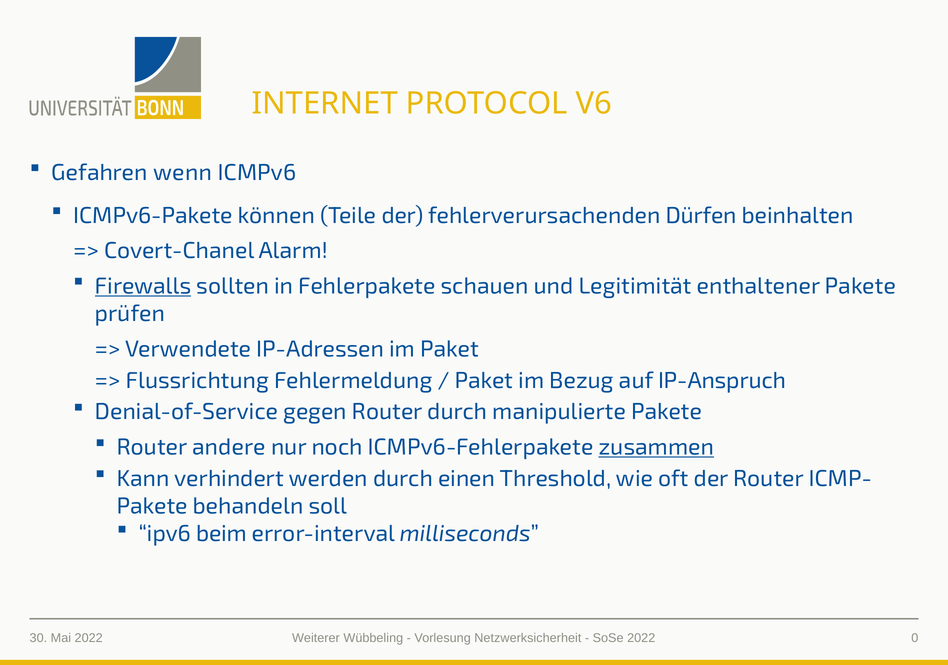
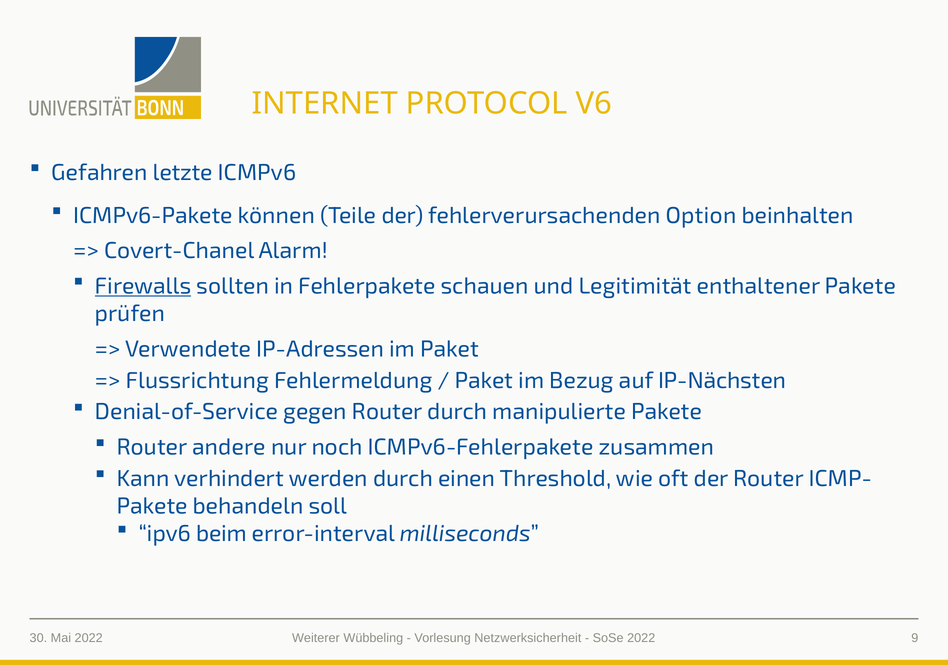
wenn: wenn -> letzte (183, 172)
Dürfen: Dürfen -> Option (701, 215)
IP-Anspruch: IP-Anspruch -> IP-Nächsten (722, 380)
zusammen underline: present -> none (656, 447)
0: 0 -> 9 (915, 638)
